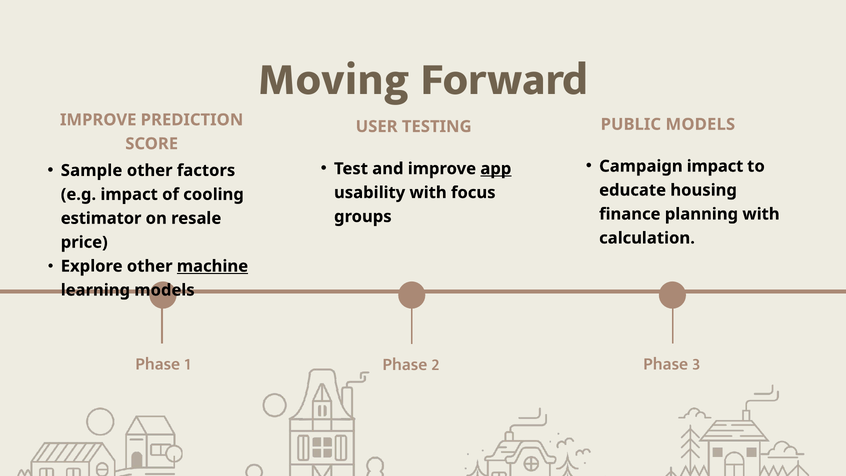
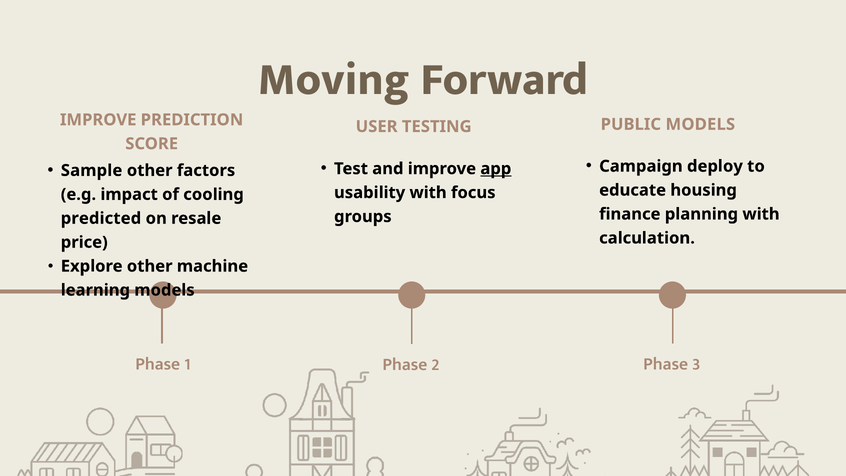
Campaign impact: impact -> deploy (715, 166)
estimator: estimator -> predicted (101, 218)
machine underline: present -> none (213, 266)
